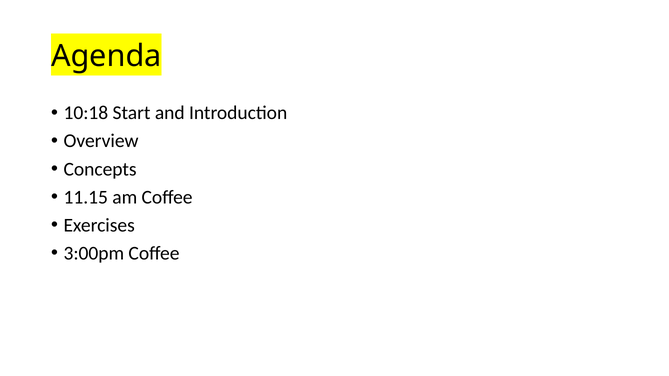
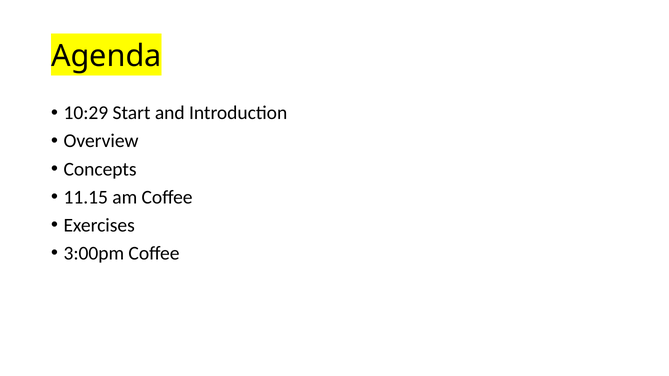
10:18: 10:18 -> 10:29 (86, 113)
